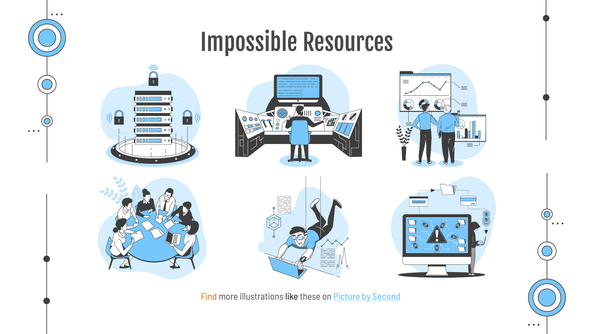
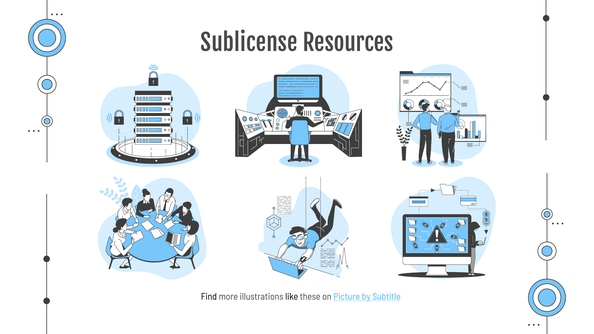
Impossible: Impossible -> Sublicense (249, 43)
Find colour: orange -> black (209, 297)
Second: Second -> Subtitle (386, 297)
